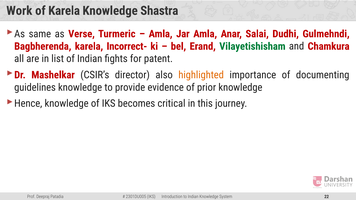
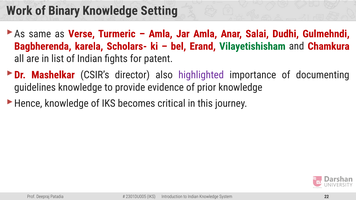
of Karela: Karela -> Binary (64, 11)
Shastra: Shastra -> Setting (159, 11)
Incorrect-: Incorrect- -> Scholars- (127, 46)
highlighted colour: orange -> purple (201, 75)
